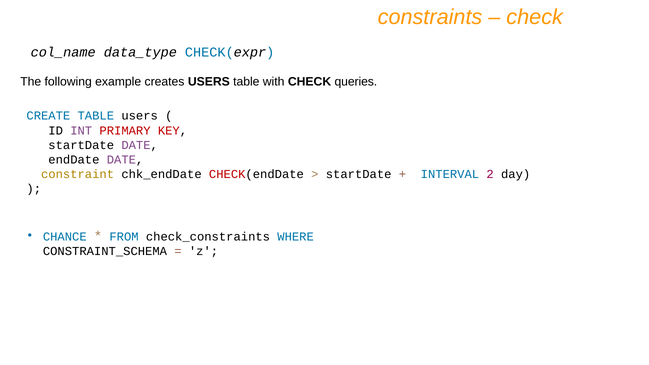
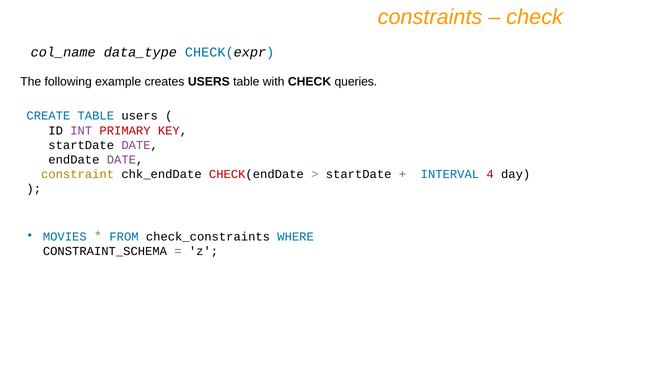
2: 2 -> 4 (490, 174)
CHANCE: CHANCE -> MOVIES (65, 237)
